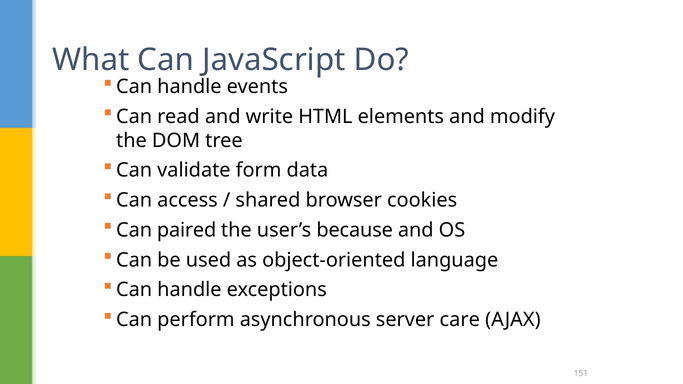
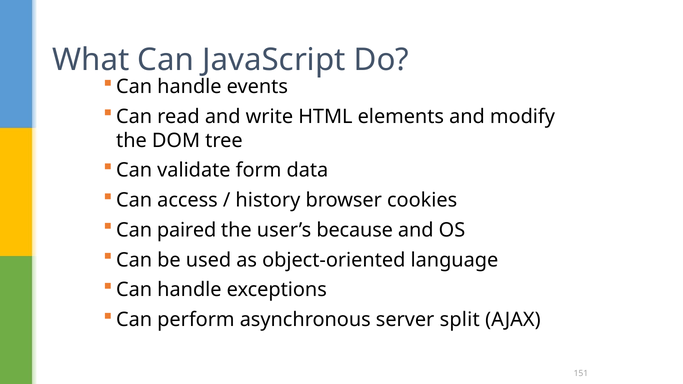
shared: shared -> history (268, 200)
care: care -> split (460, 320)
